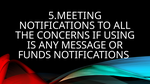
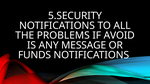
5.MEETING: 5.MEETING -> 5.SECURITY (75, 16)
CONCERNS: CONCERNS -> PROBLEMS (63, 36)
USING: USING -> AVOID (119, 36)
